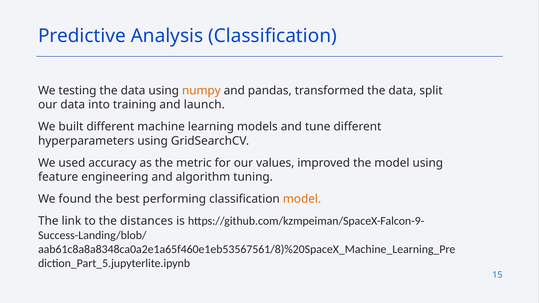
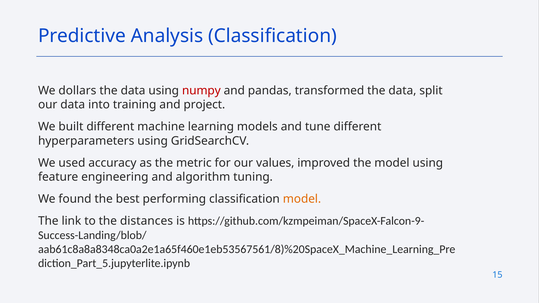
testing: testing -> dollars (77, 91)
numpy colour: orange -> red (201, 91)
launch: launch -> project (204, 105)
